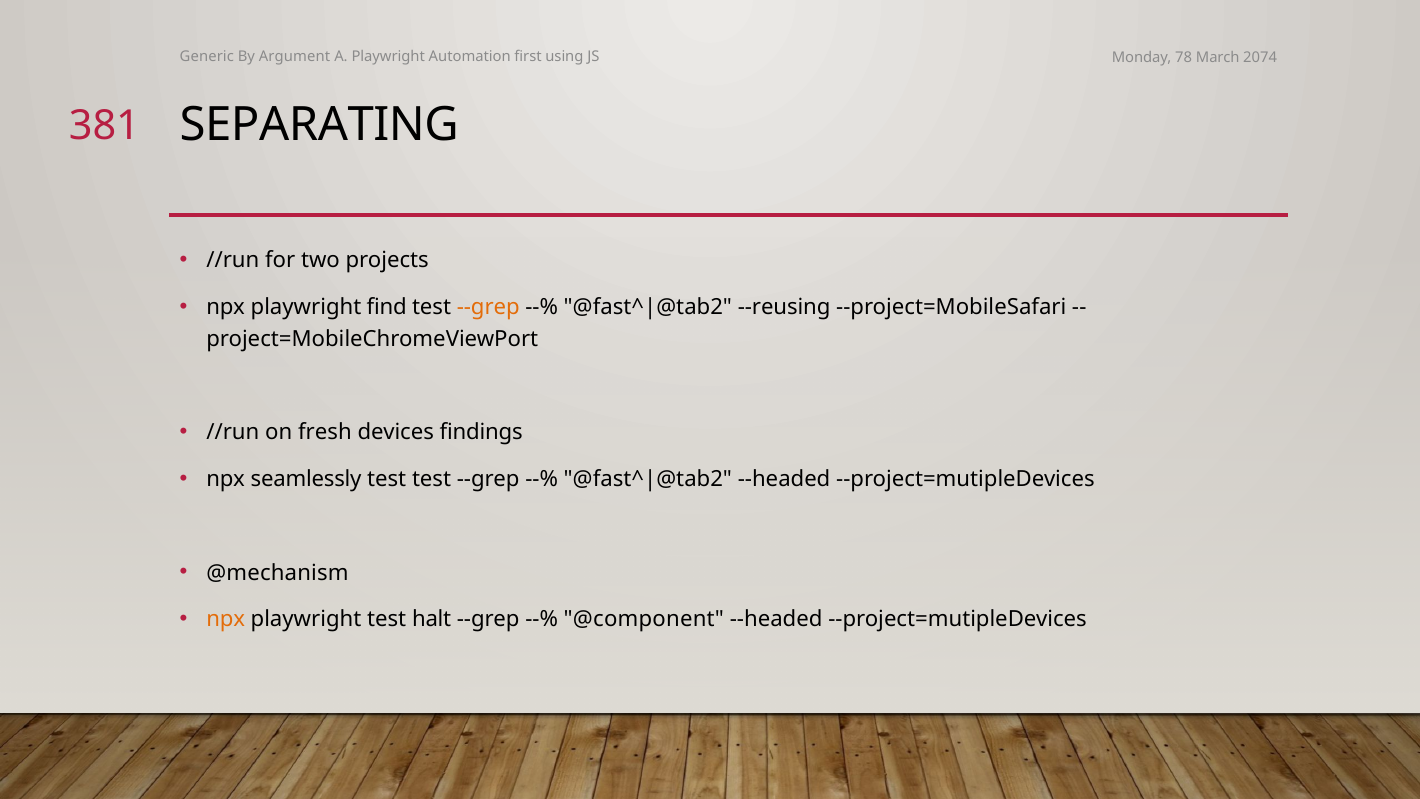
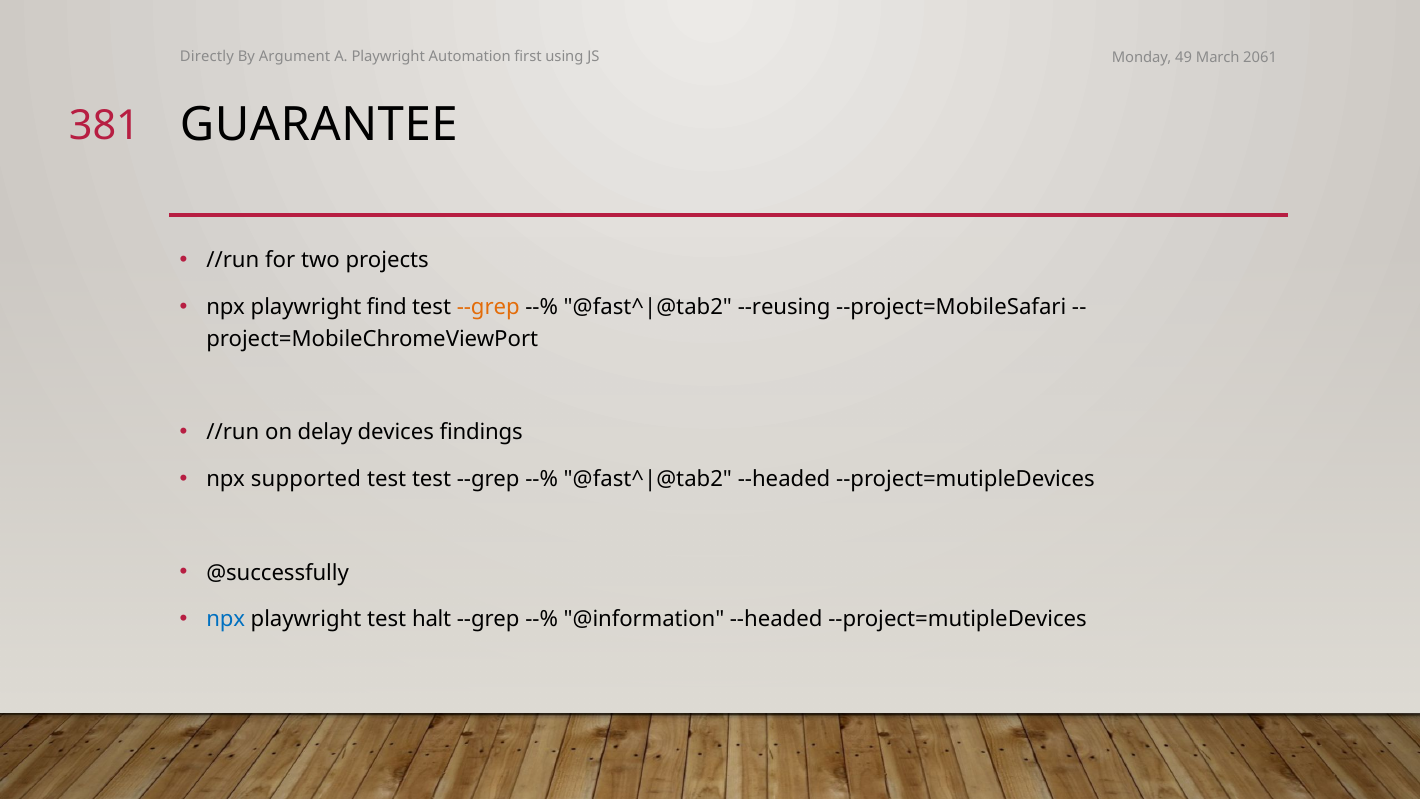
Generic: Generic -> Directly (207, 56)
78: 78 -> 49 (1184, 58)
2074: 2074 -> 2061 (1260, 58)
SEPARATING: SEPARATING -> GUARANTEE (319, 124)
fresh: fresh -> delay (325, 432)
seamlessly: seamlessly -> supported (306, 479)
@mechanism: @mechanism -> @successfully (278, 573)
npx colour: orange -> blue (226, 619)
@component: @component -> @information (644, 619)
